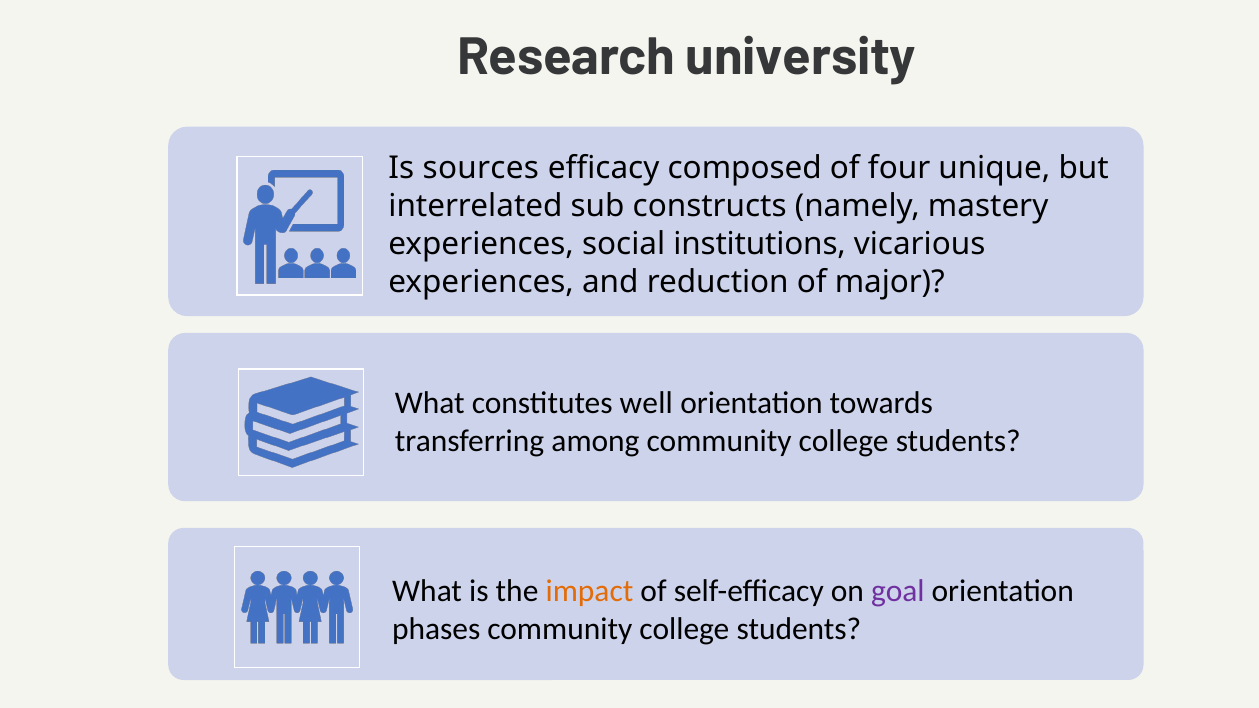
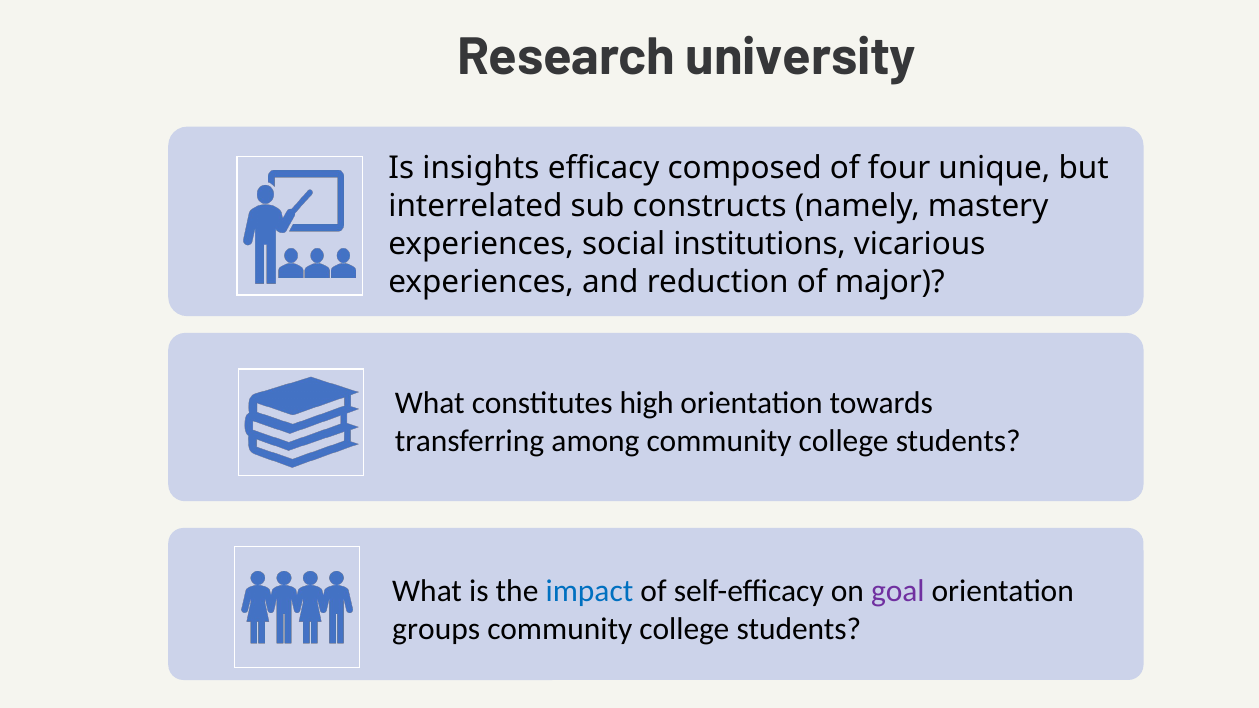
sources: sources -> insights (481, 168)
well: well -> high (647, 403)
impact colour: orange -> blue (589, 591)
phases: phases -> groups (436, 629)
